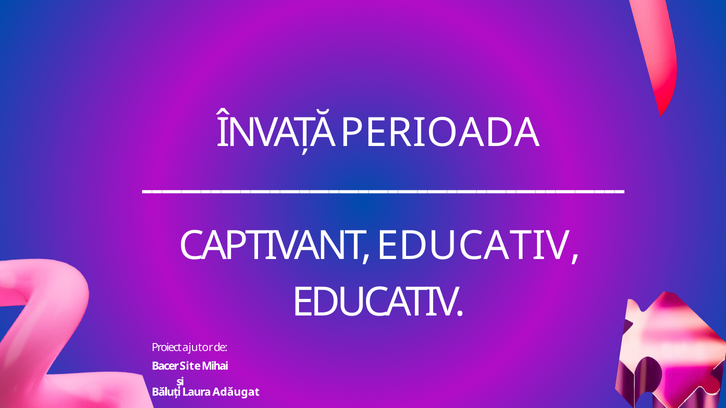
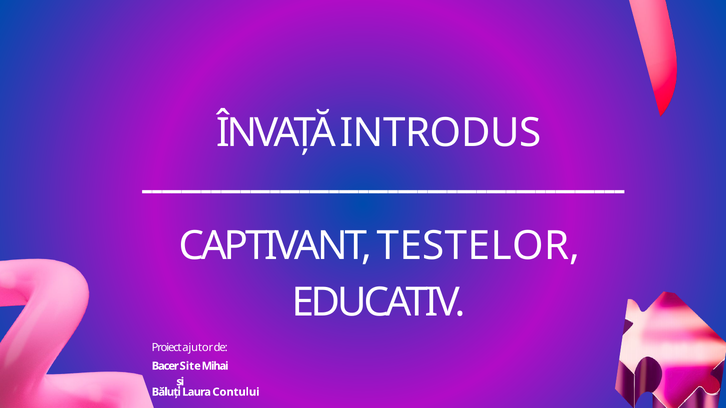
PERIOADA: PERIOADA -> INTRODUS (440, 133)
CAPTIVANT EDUCATIV: EDUCATIV -> TESTELOR (479, 246)
Adăugat: Adăugat -> Contului (236, 392)
